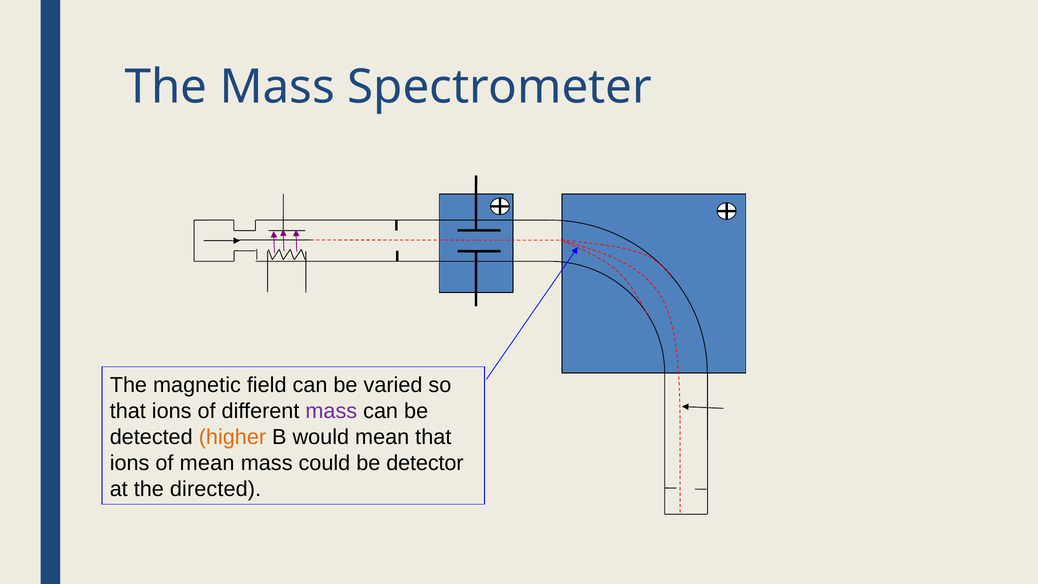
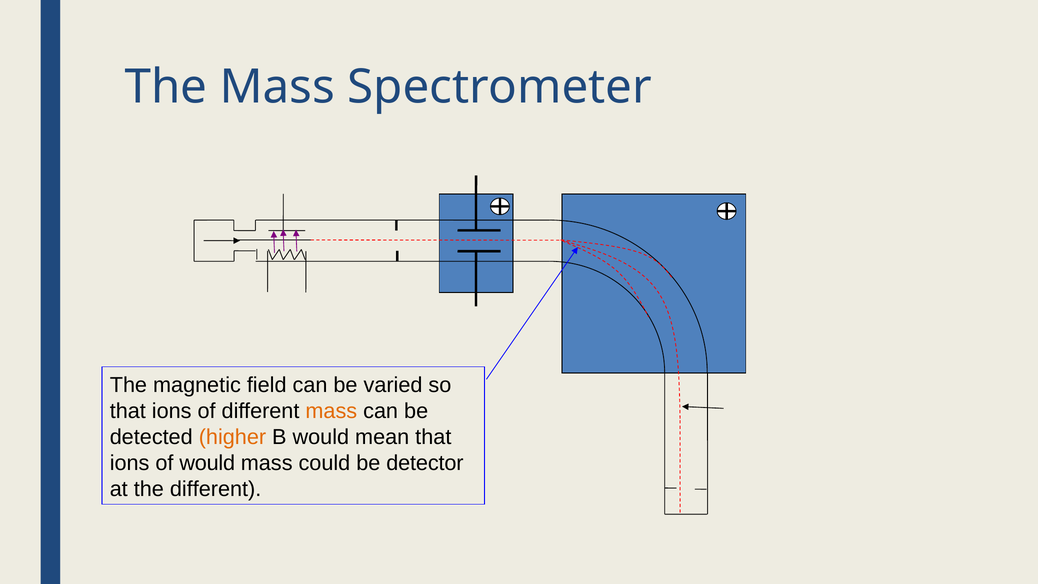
mass colour: purple -> orange (331, 411)
of mean: mean -> would (207, 463)
the directed: directed -> different (216, 489)
